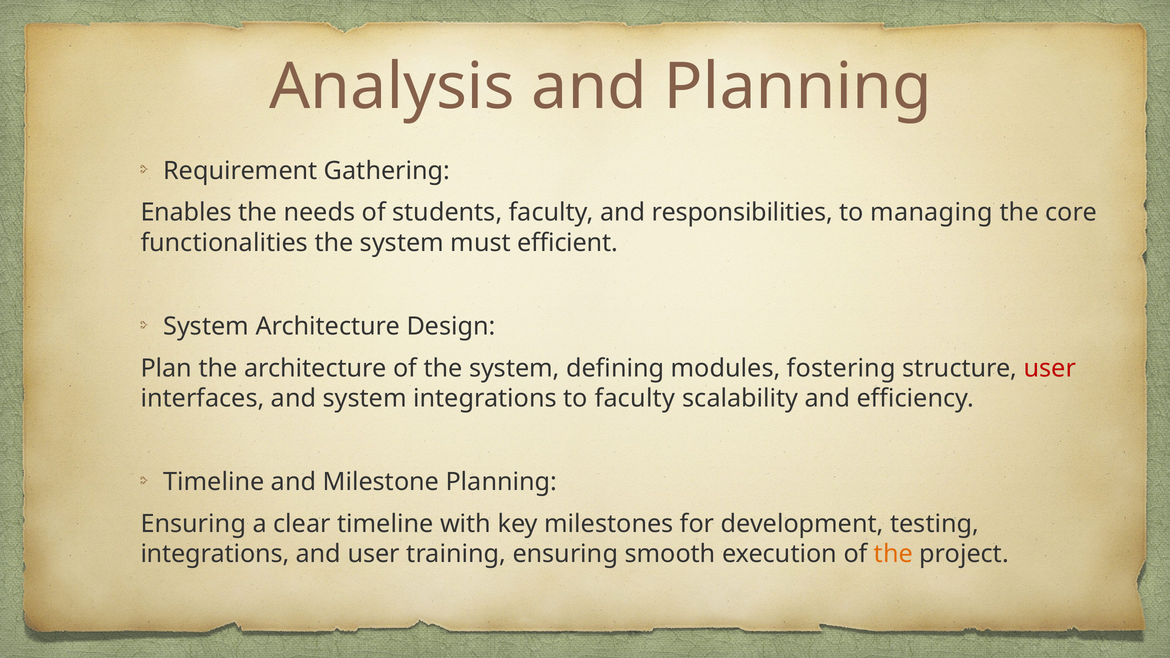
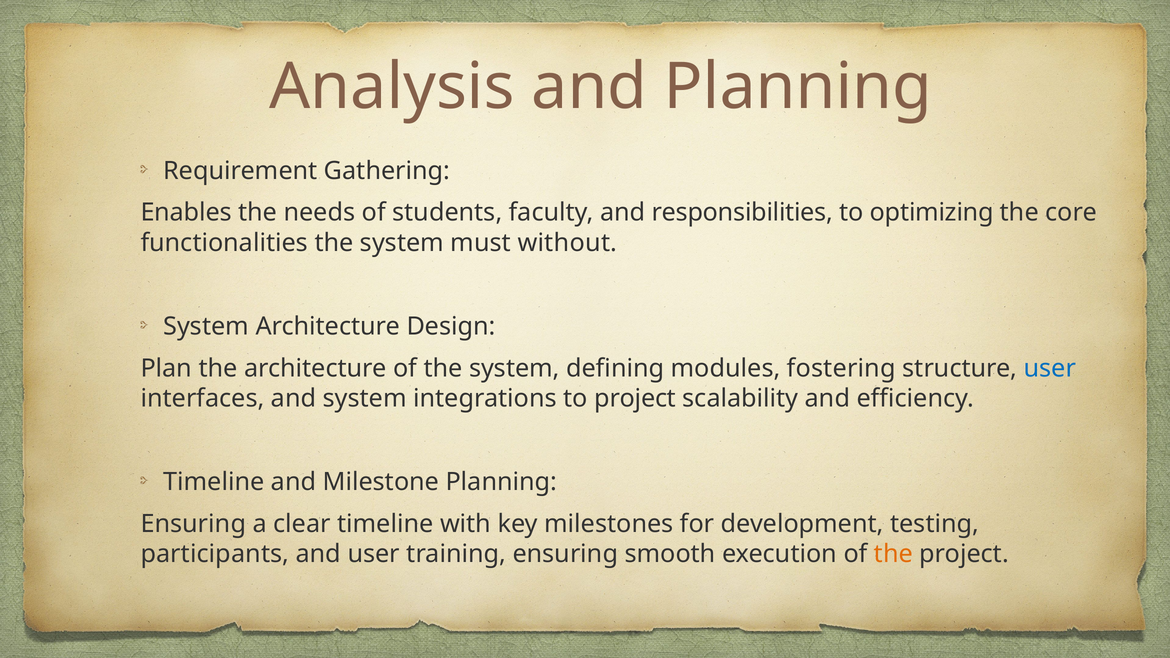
managing: managing -> optimizing (932, 213)
efficient: efficient -> without (567, 243)
user colour: red -> blue (1050, 368)
to faculty: faculty -> project (635, 399)
integrations: integrations -> participants (215, 554)
